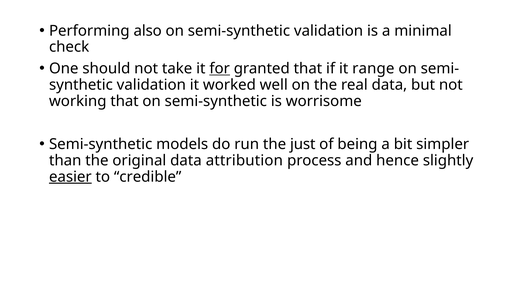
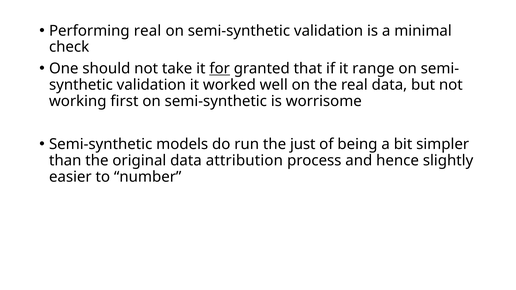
Performing also: also -> real (148, 31)
working that: that -> first (124, 101)
easier underline: present -> none (70, 177)
credible: credible -> number (148, 177)
